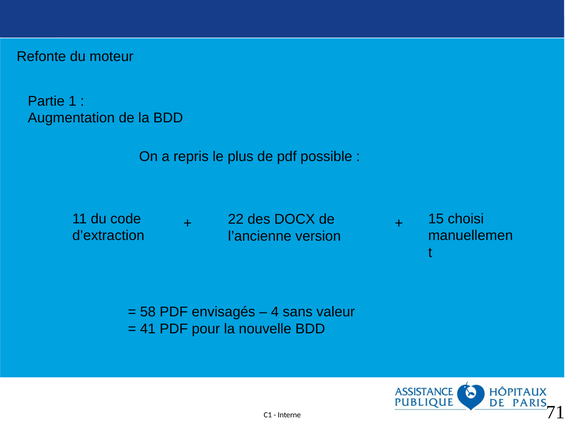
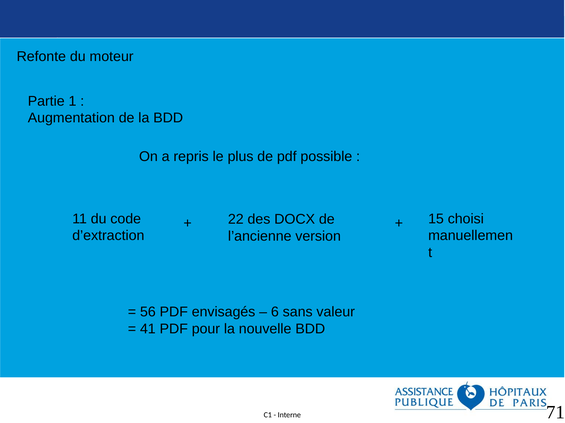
58: 58 -> 56 (148, 313)
4: 4 -> 6 (275, 313)
